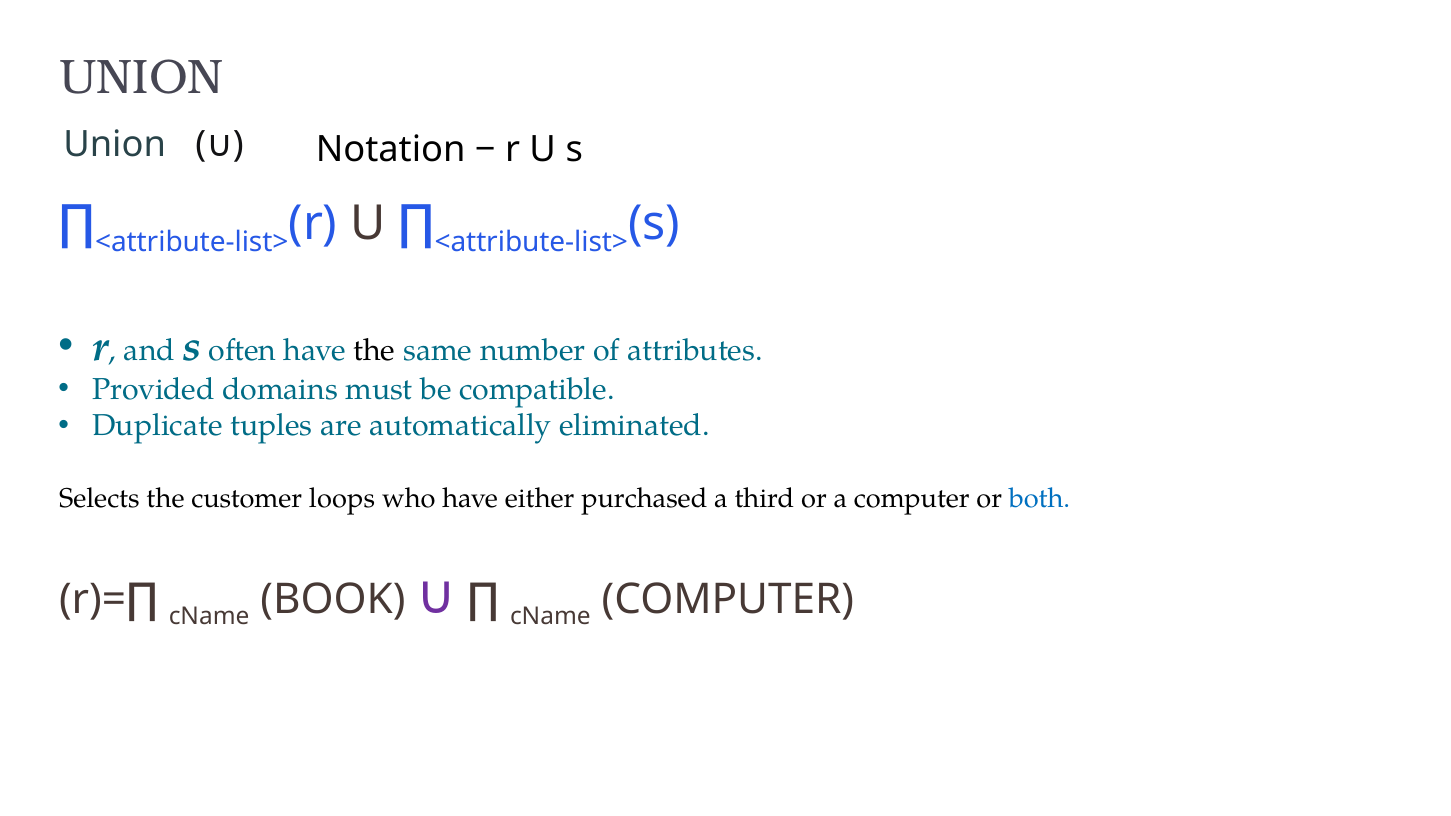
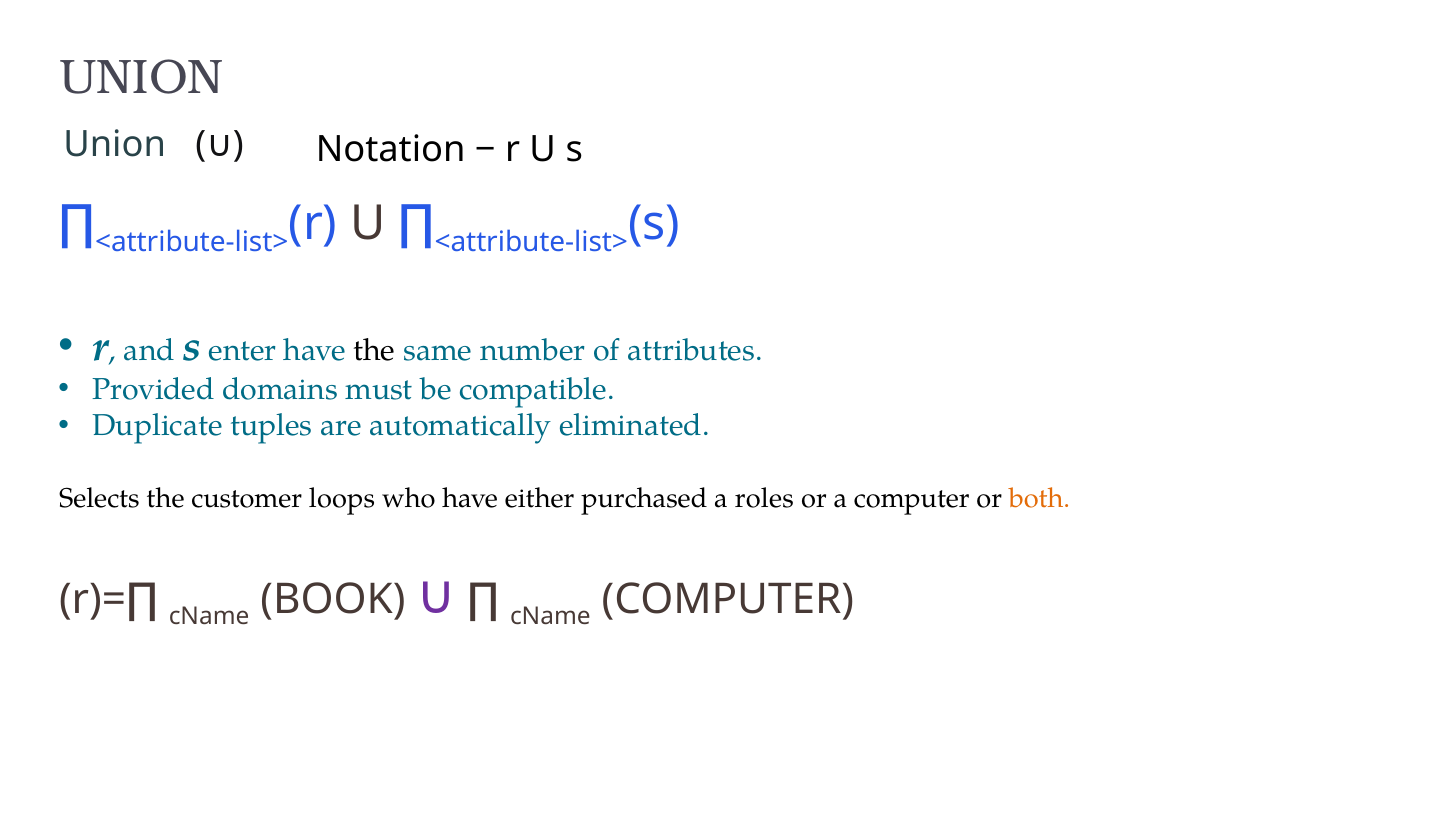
often: often -> enter (243, 351)
third: third -> roles (764, 499)
both colour: blue -> orange (1040, 499)
